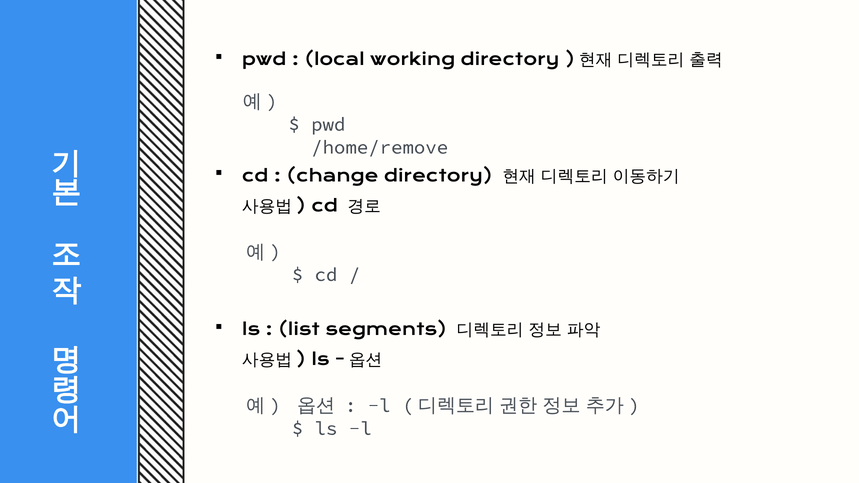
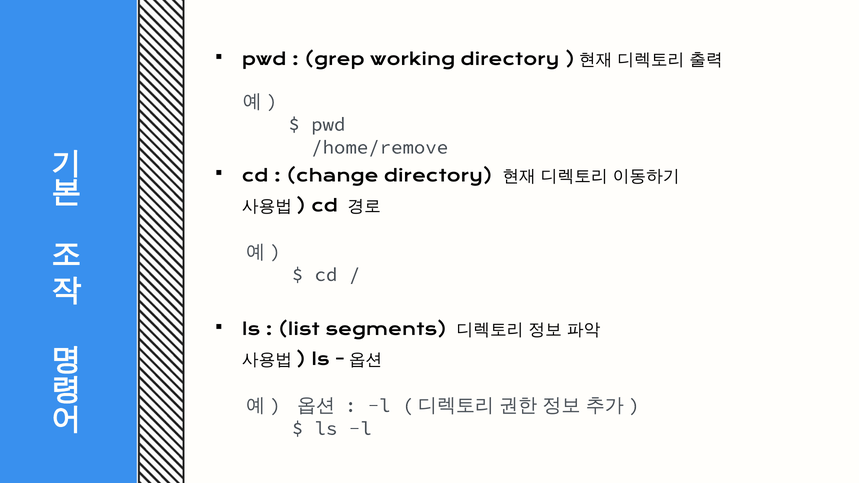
local: local -> grep (334, 60)
